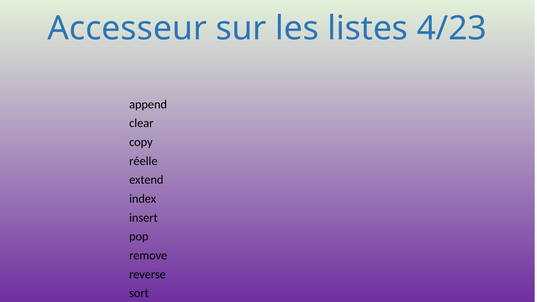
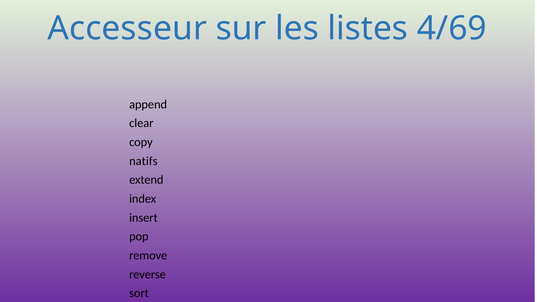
4/23: 4/23 -> 4/69 (452, 29)
réelle: réelle -> natifs (143, 161)
